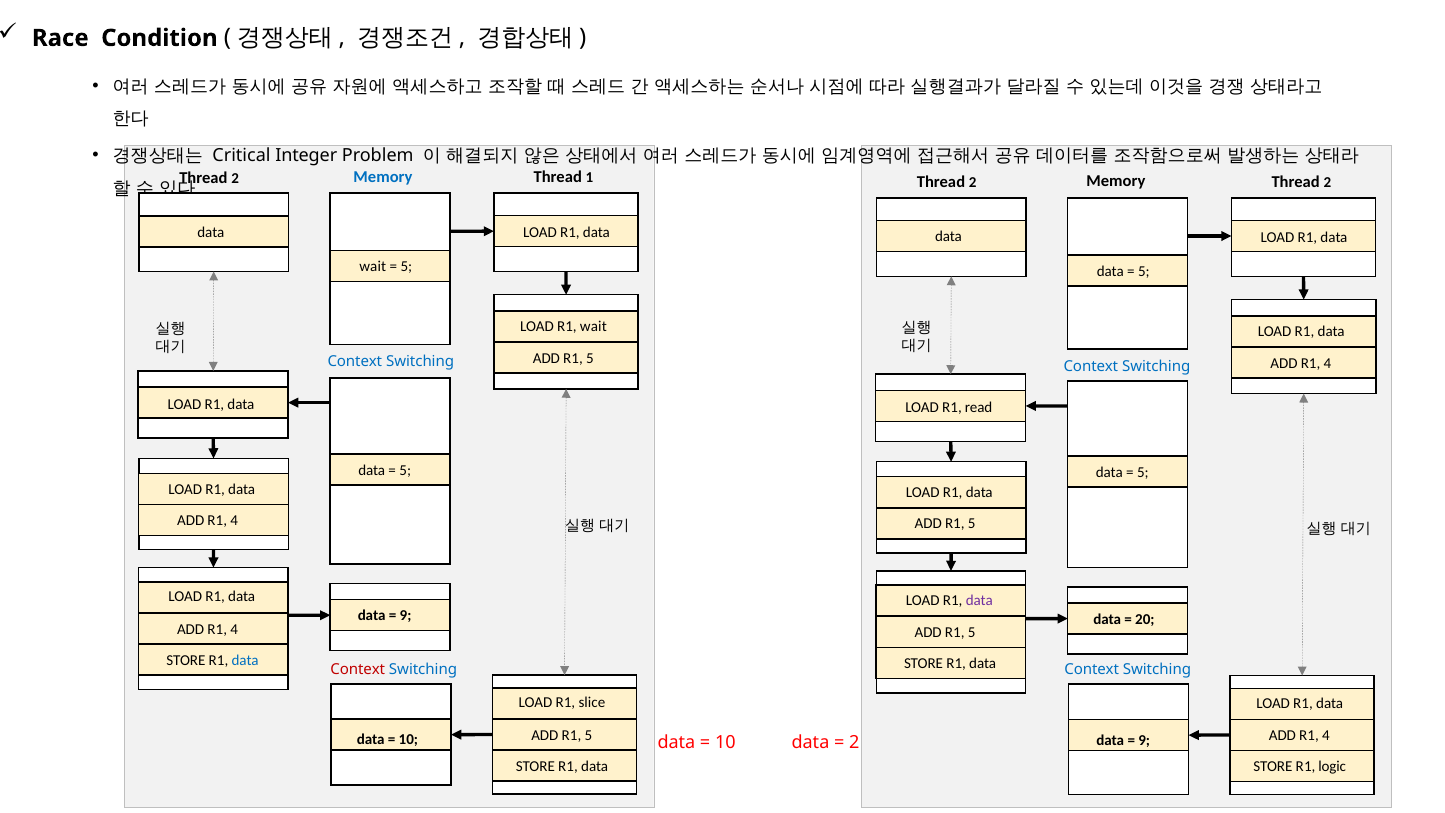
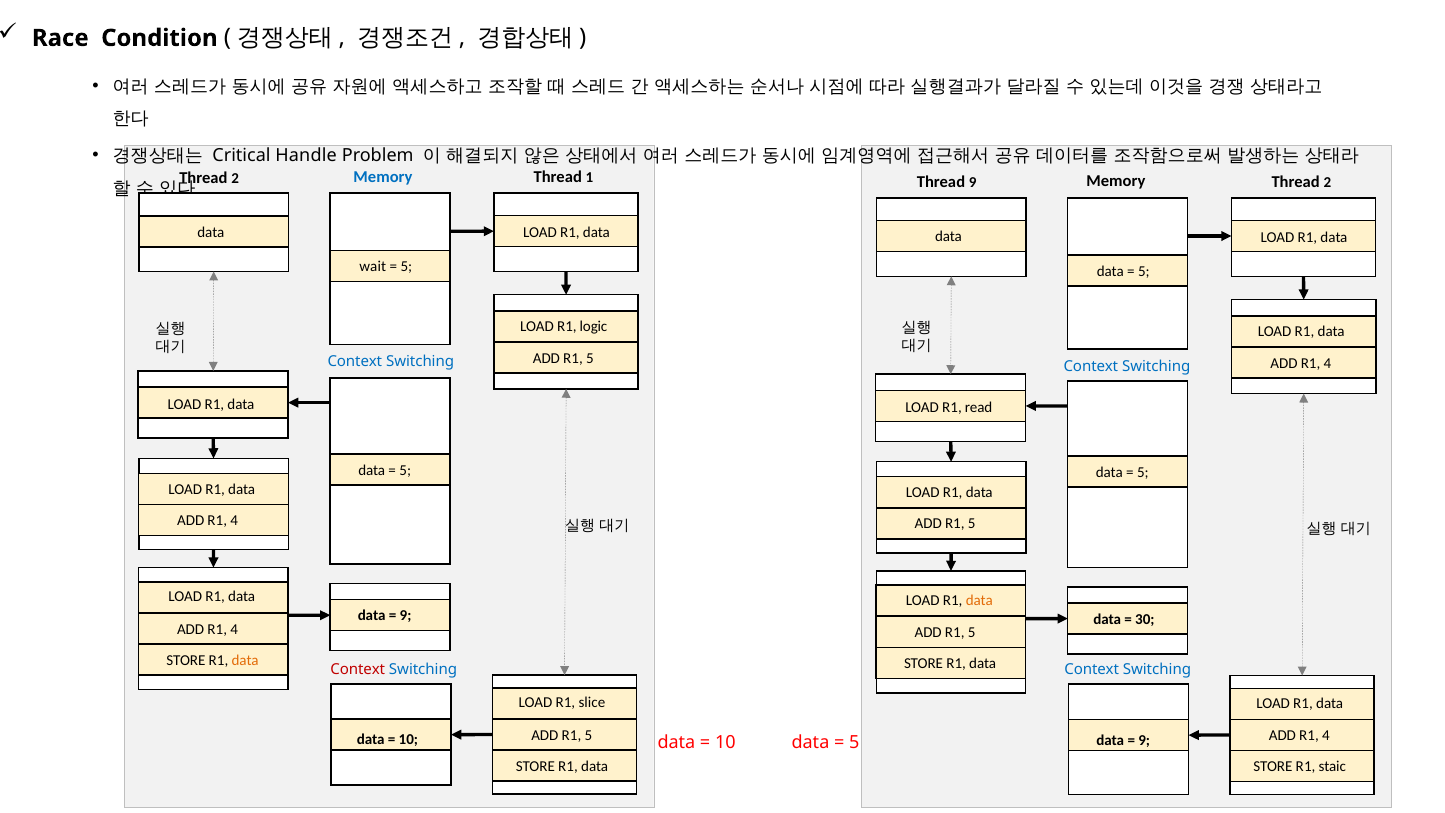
Integer: Integer -> Handle (306, 156)
2: 2 -> 9 (973, 182)
R1 wait: wait -> logic (594, 327)
data colour: purple -> orange (979, 600)
20: 20 -> 30 (1145, 619)
data colour: blue -> orange (245, 660)
2: 2 -> 5 (854, 742)
logic: logic -> staic (1332, 767)
